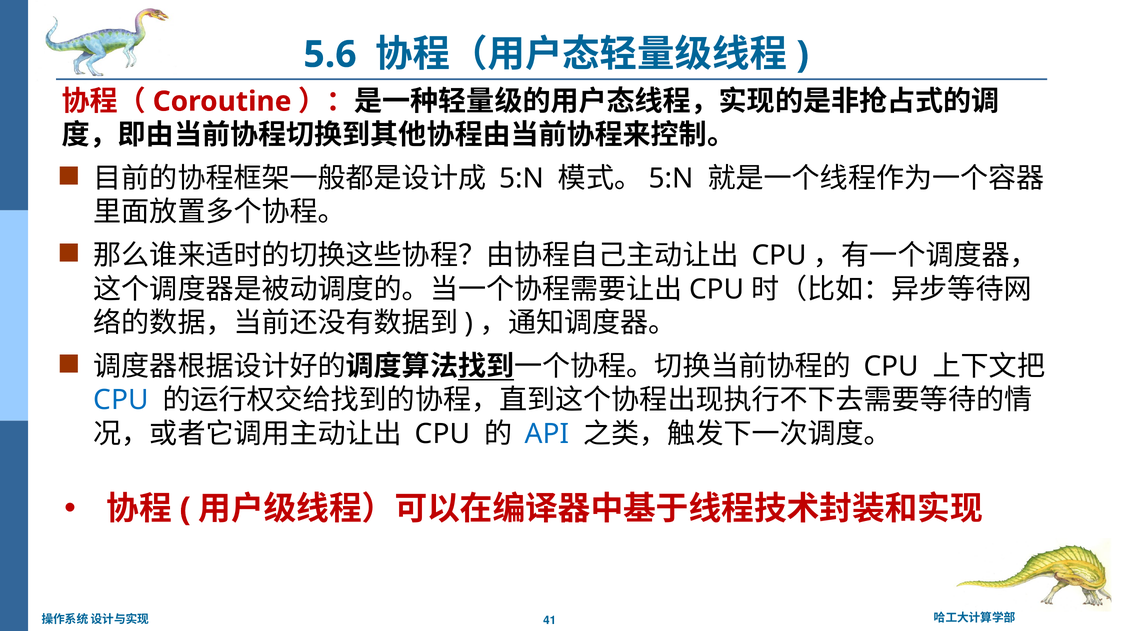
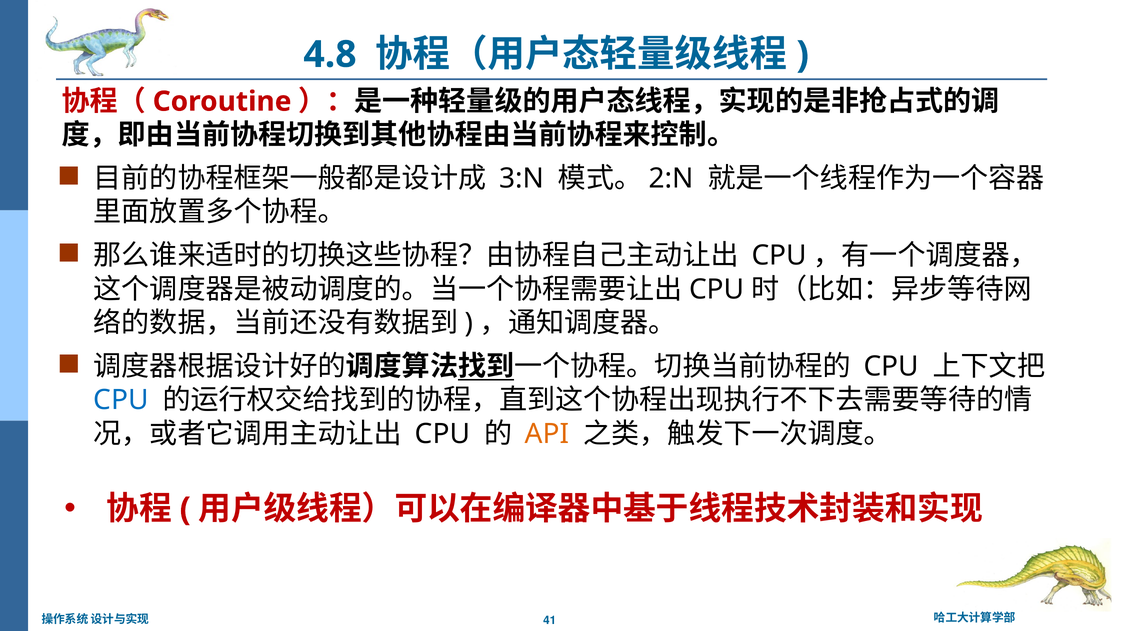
5.6: 5.6 -> 4.8 (330, 55)
5:N: 5:N -> 3:N (521, 179)
5:N: 5:N -> 2:N (671, 179)
API colour: blue -> orange (547, 434)
